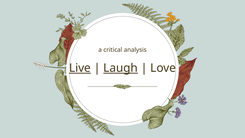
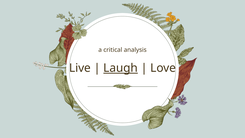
Live underline: present -> none (80, 68)
